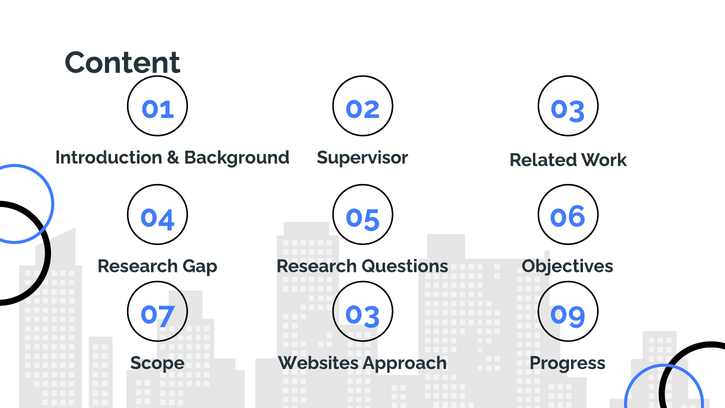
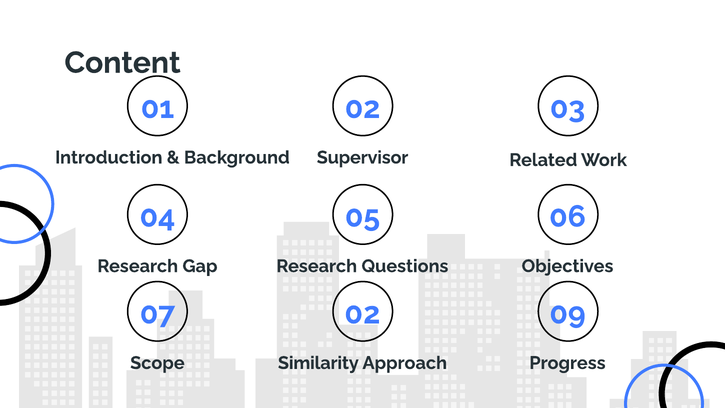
07 03: 03 -> 02 (362, 313)
Websites: Websites -> Similarity (318, 363)
